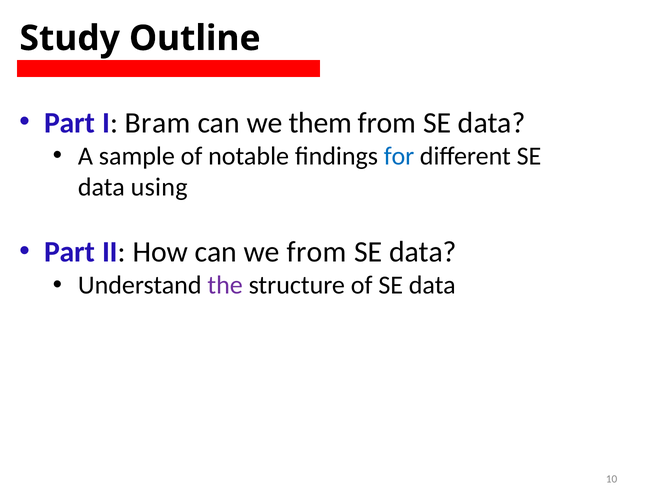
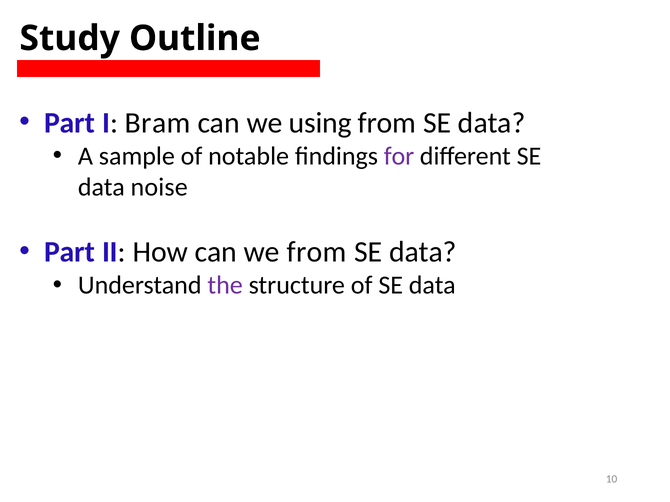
them: them -> using (320, 123)
for colour: blue -> purple (399, 156)
using: using -> noise (159, 187)
